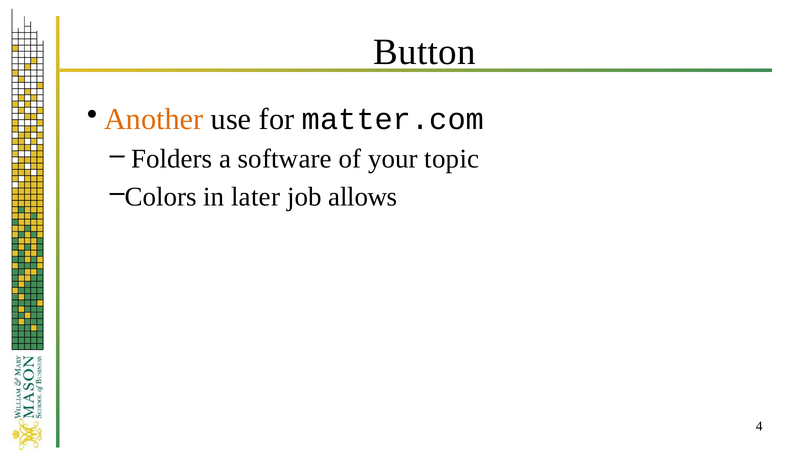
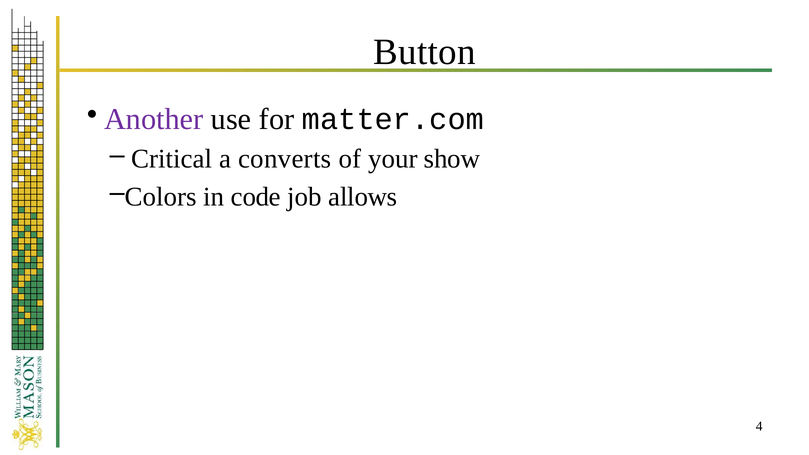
Another colour: orange -> purple (154, 119)
Folders: Folders -> Critical (172, 159)
software: software -> converts (285, 159)
topic: topic -> show (452, 159)
later: later -> code (256, 197)
